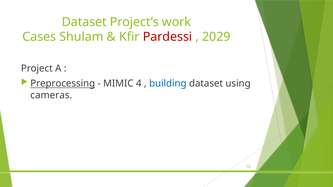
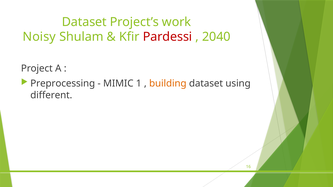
Cases: Cases -> Noisy (39, 37)
2029: 2029 -> 2040 (216, 37)
Preprocessing underline: present -> none (63, 84)
4: 4 -> 1 (139, 84)
building colour: blue -> orange (168, 84)
cameras: cameras -> different (51, 95)
